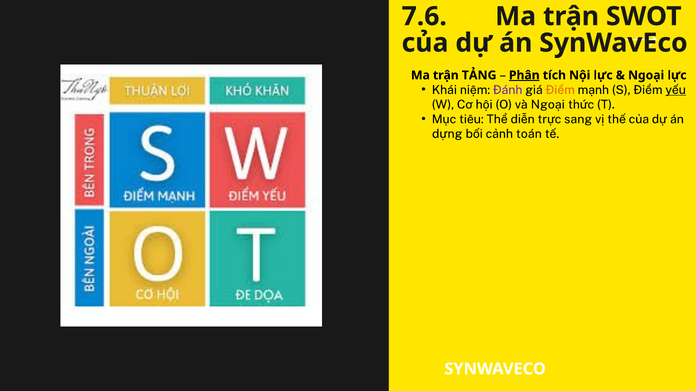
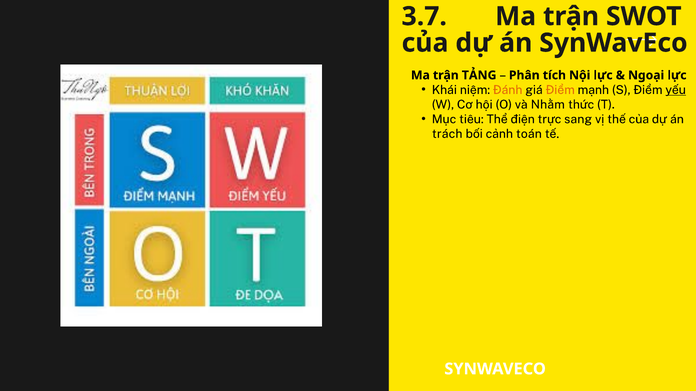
7.6: 7.6 -> 3.7 (424, 16)
Phân underline: present -> none (524, 75)
Đánh colour: purple -> orange (508, 90)
và Ngoại: Ngoại -> Nhằm (548, 105)
diễn: diễn -> điện (523, 119)
dựng: dựng -> trách (447, 134)
